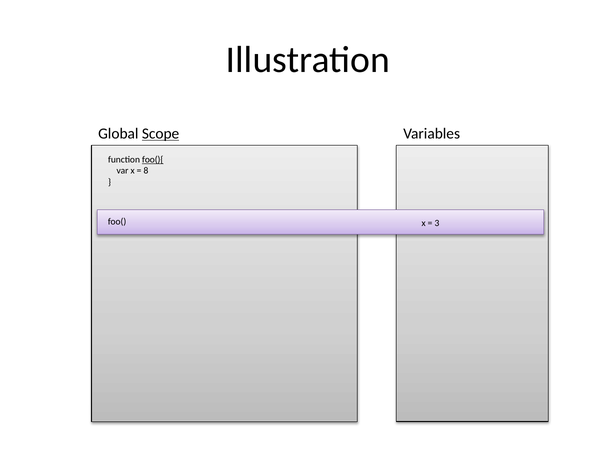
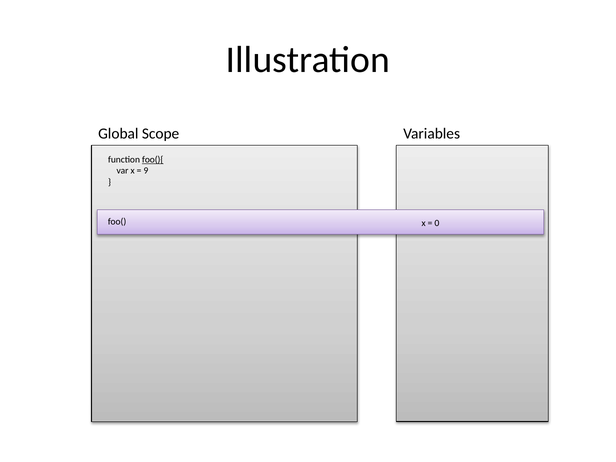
Scope underline: present -> none (161, 134)
8: 8 -> 9 (146, 171)
3: 3 -> 0 (437, 223)
